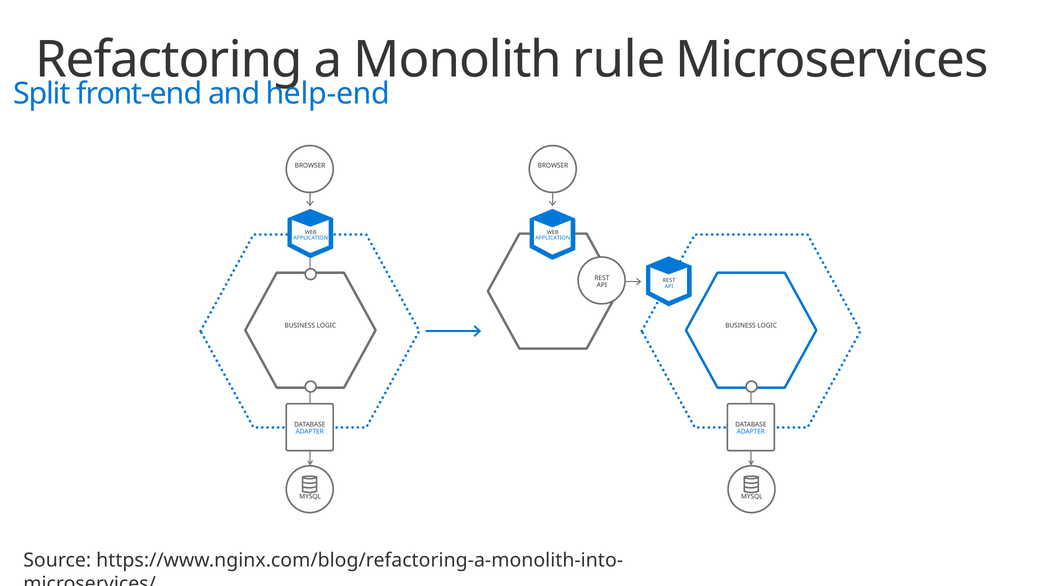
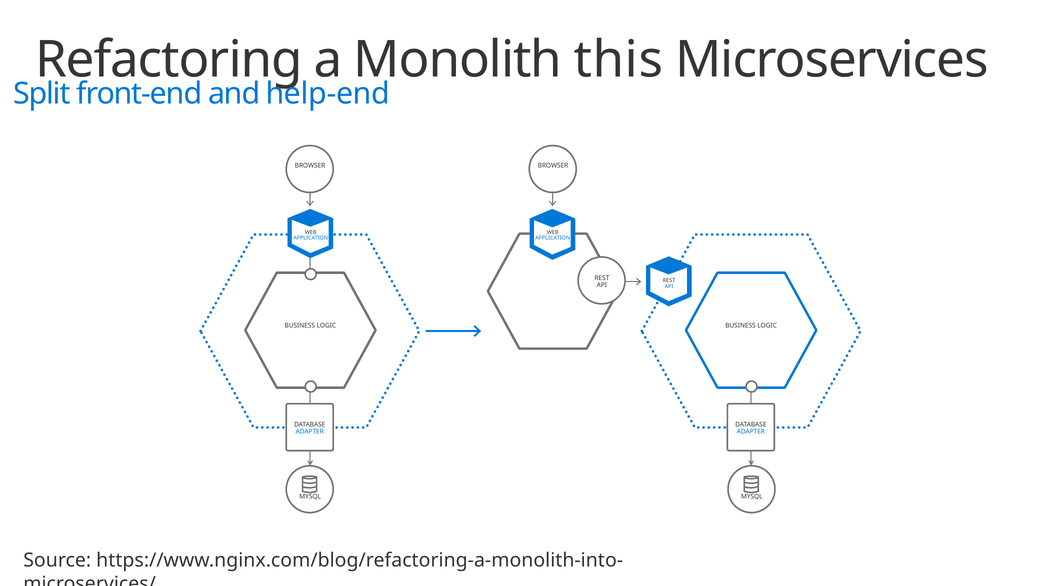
rule: rule -> this (618, 60)
